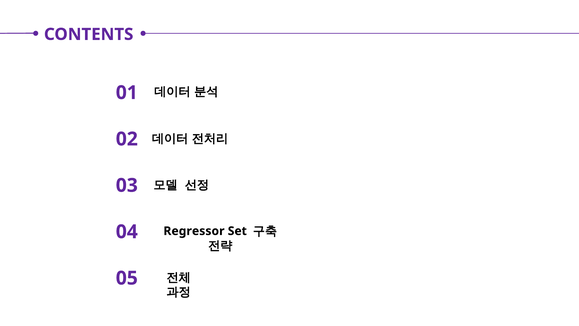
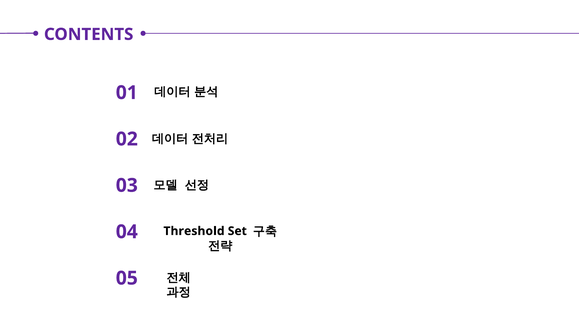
Regressor: Regressor -> Threshold (194, 231)
